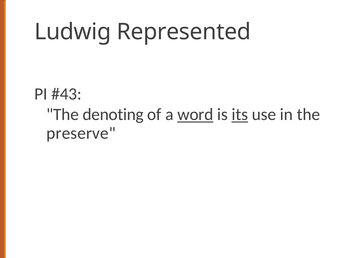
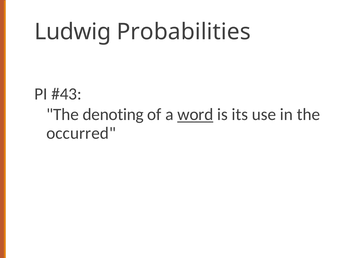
Represented: Represented -> Probabilities (184, 32)
its underline: present -> none (240, 114)
preserve: preserve -> occurred (81, 133)
